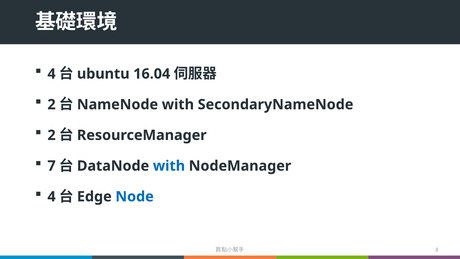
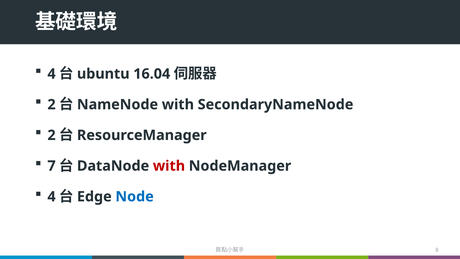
with colour: blue -> red (169, 166)
